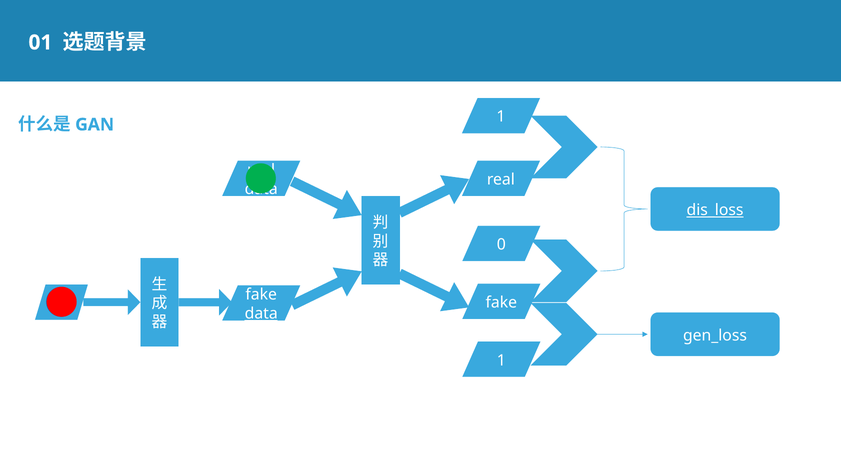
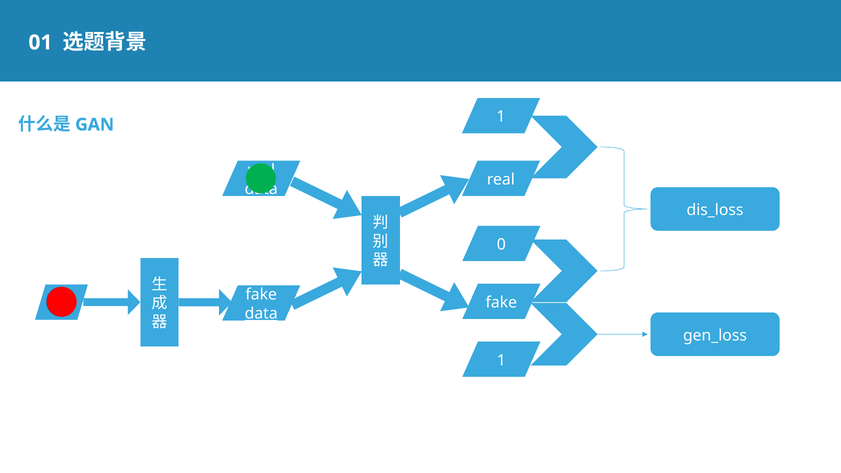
dis_loss underline: present -> none (715, 210)
